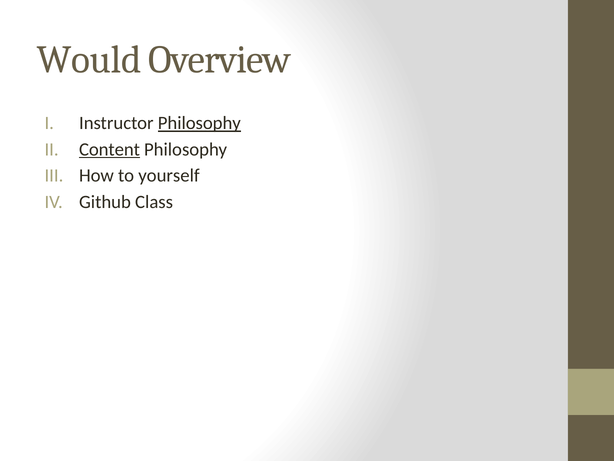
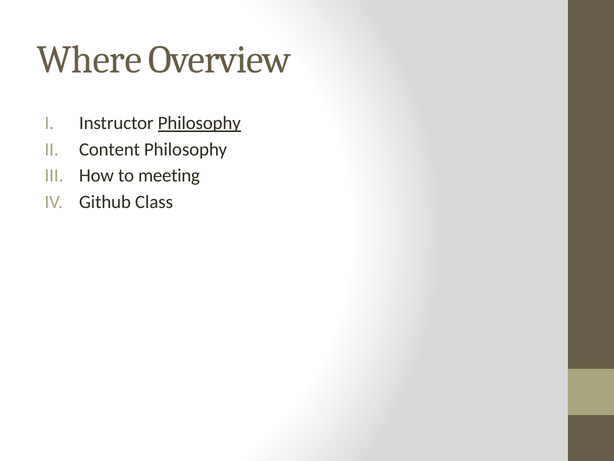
Would: Would -> Where (89, 60)
Content underline: present -> none (109, 149)
yourself: yourself -> meeting (169, 176)
